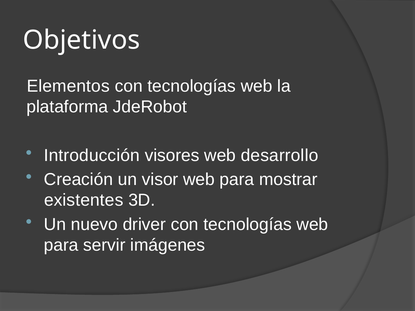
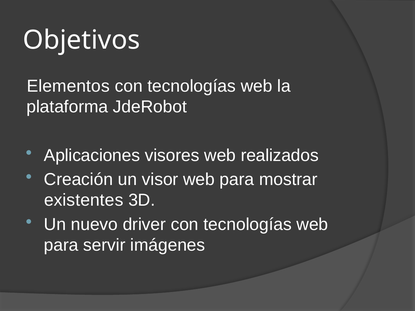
Introducción: Introducción -> Aplicaciones (92, 155)
desarrollo: desarrollo -> realizados (280, 155)
